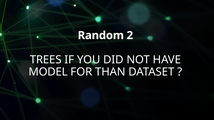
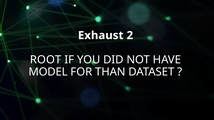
Random: Random -> Exhaust (101, 36)
TREES: TREES -> ROOT (46, 60)
